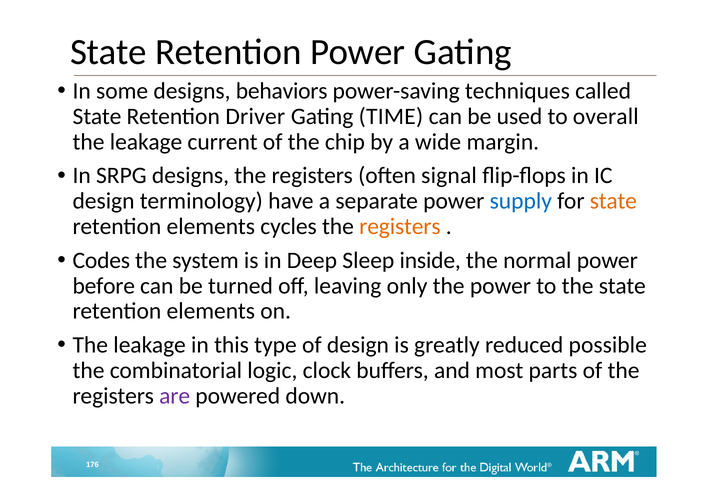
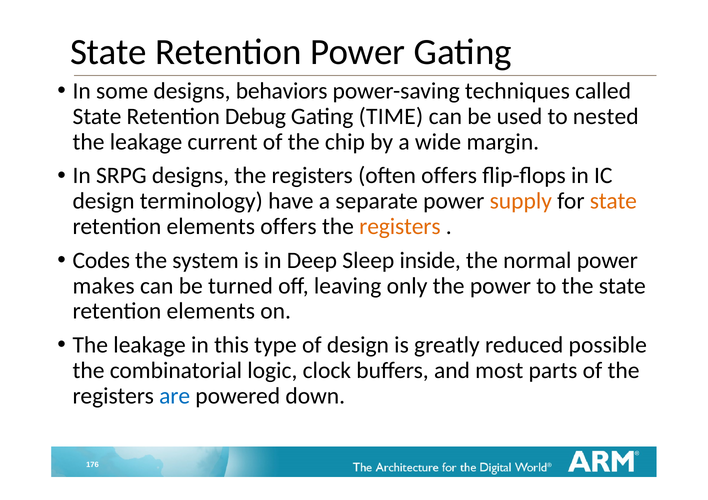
Driver: Driver -> Debug (256, 117)
overall: overall -> nested (606, 117)
often signal: signal -> offers (449, 176)
supply colour: blue -> orange (521, 201)
elements cycles: cycles -> offers (288, 227)
before: before -> makes (104, 286)
are colour: purple -> blue (175, 396)
